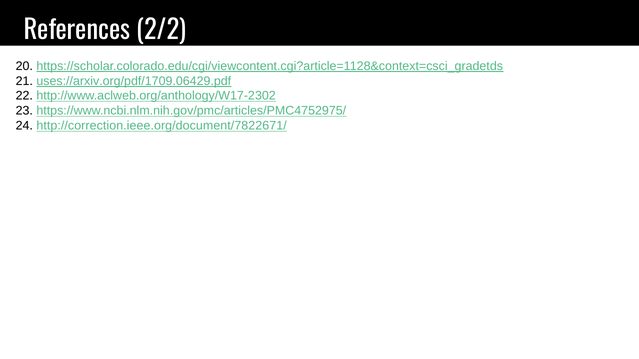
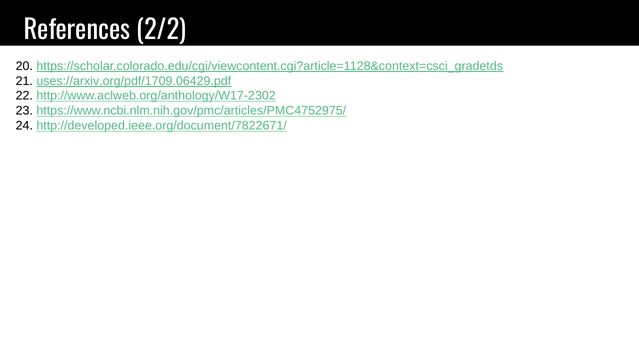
http://correction.ieee.org/document/7822671/: http://correction.ieee.org/document/7822671/ -> http://developed.ieee.org/document/7822671/ (162, 126)
